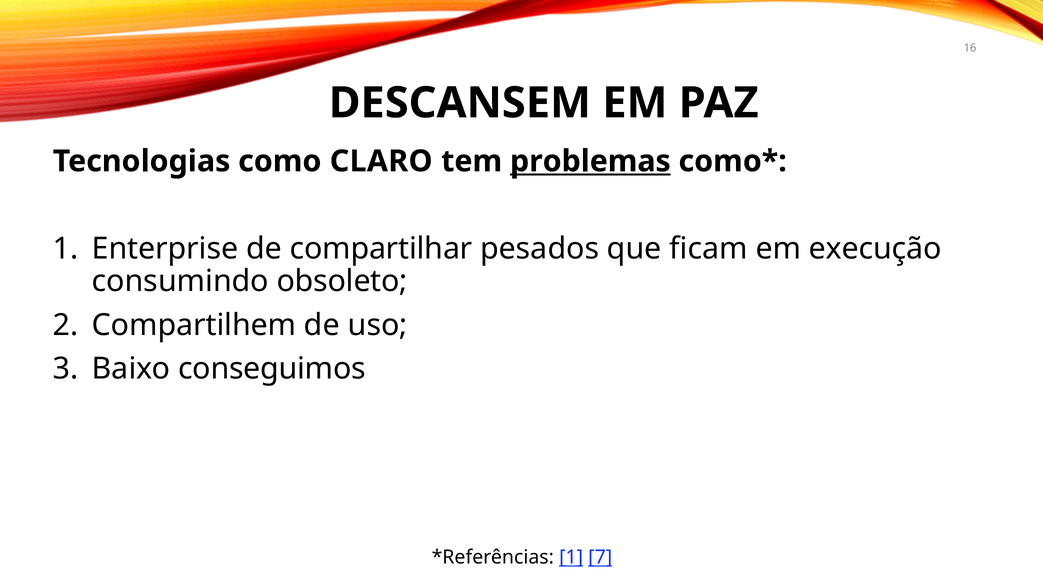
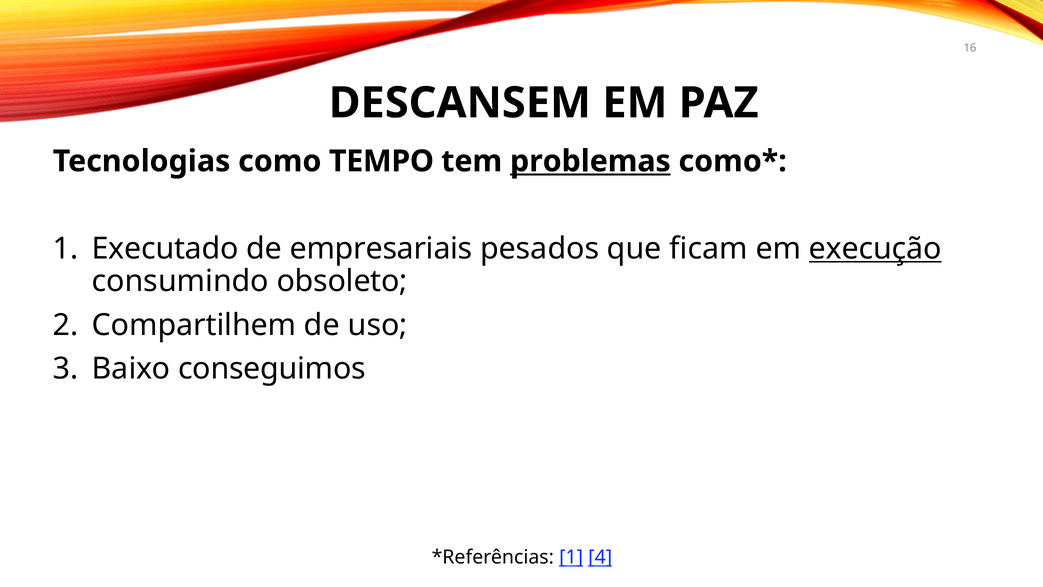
CLARO: CLARO -> TEMPO (381, 161)
Enterprise: Enterprise -> Executado (165, 248)
compartilhar: compartilhar -> empresariais (381, 248)
execução underline: none -> present (875, 248)
7: 7 -> 4 (600, 557)
